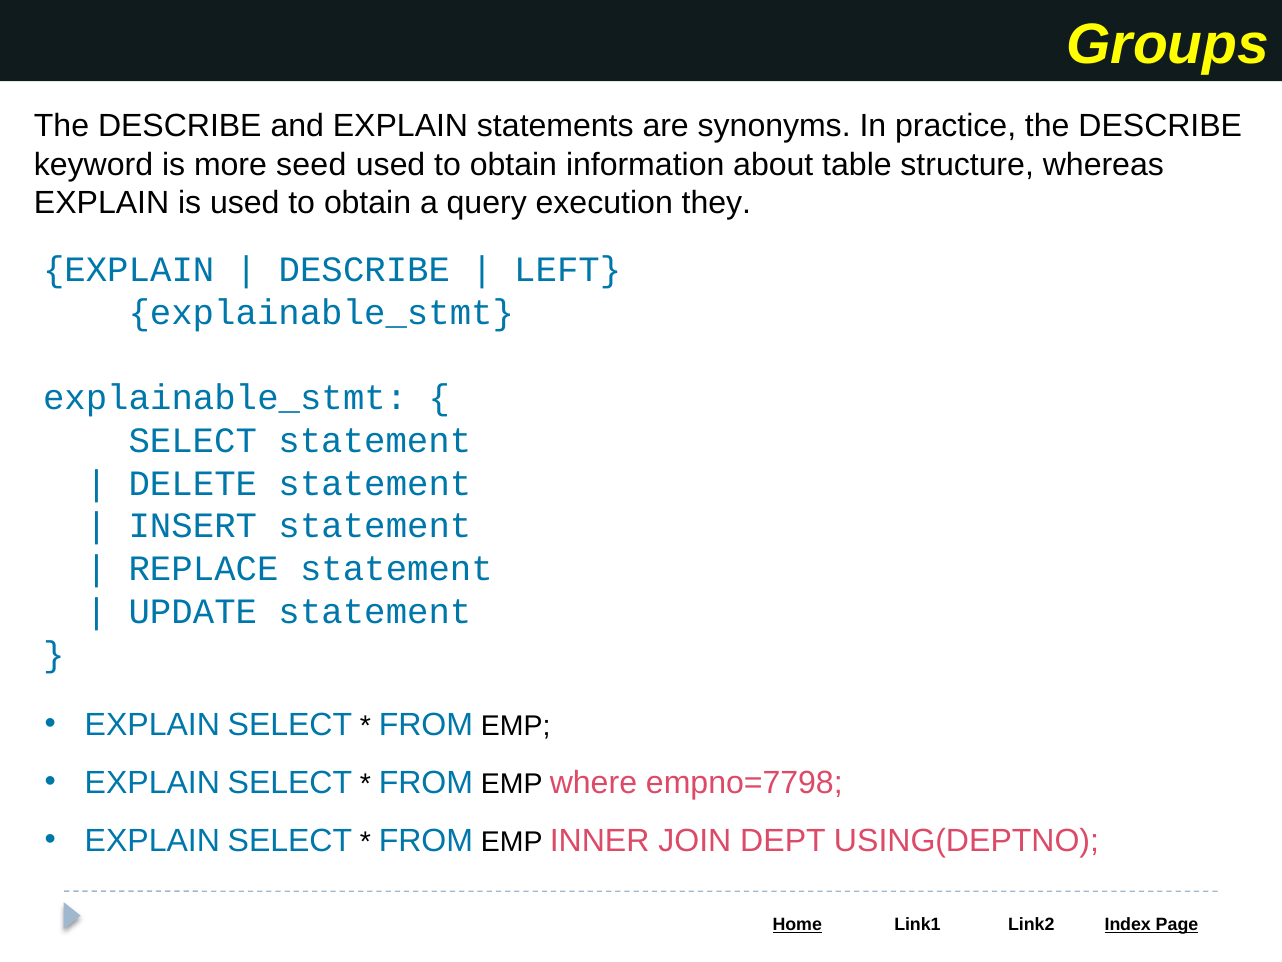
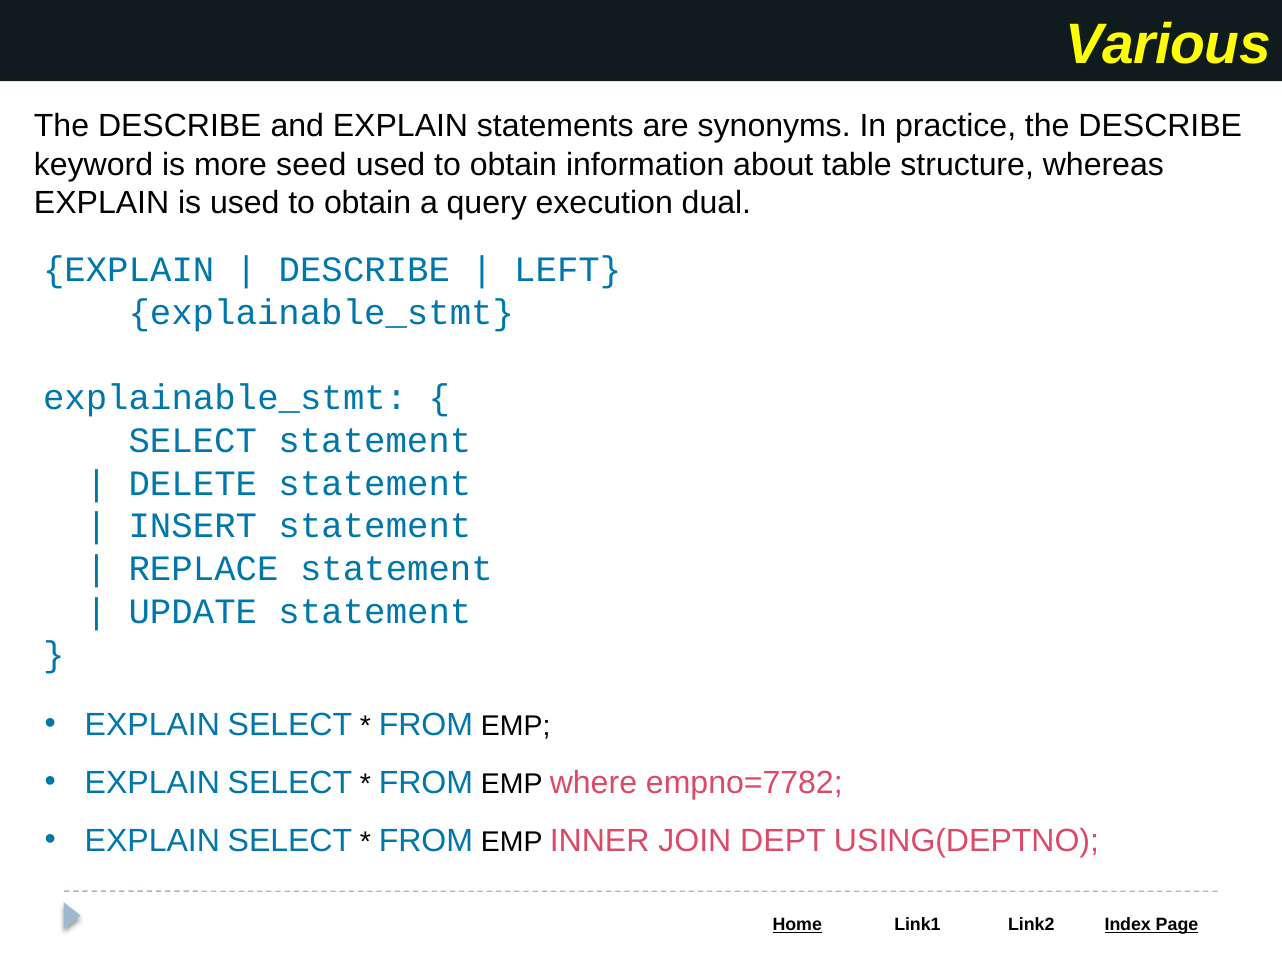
Groups: Groups -> Various (1168, 44)
they: they -> dual (716, 203)
empno=7798: empno=7798 -> empno=7782 (744, 782)
